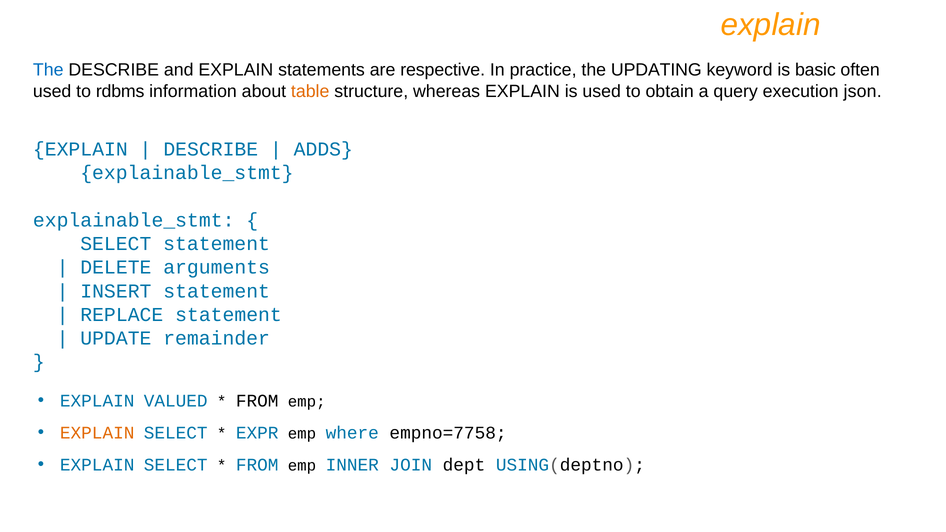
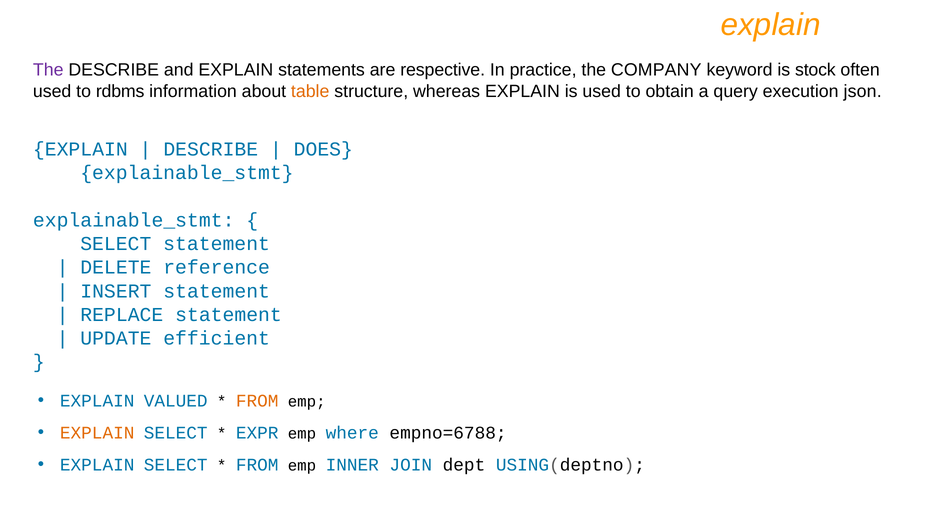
The colour: blue -> purple (48, 70)
UPDATING: UPDATING -> COMPANY (656, 70)
basic: basic -> stock (815, 70)
ADDS: ADDS -> DOES (323, 149)
arguments: arguments -> reference (217, 267)
remainder: remainder -> efficient (217, 338)
FROM colour: black -> orange (257, 401)
empno=7758: empno=7758 -> empno=6788 (448, 433)
